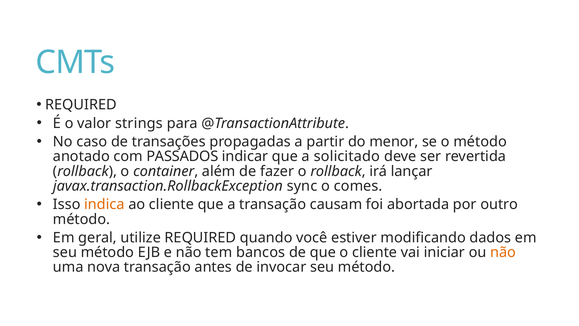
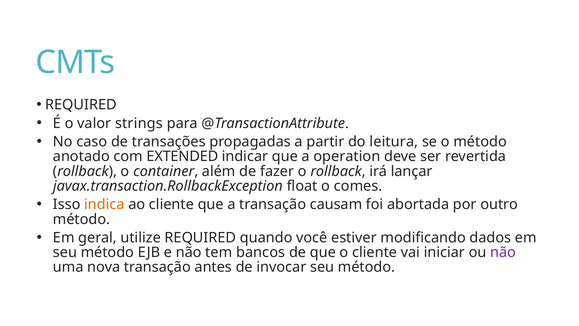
menor: menor -> leitura (394, 142)
PASSADOS: PASSADOS -> EXTENDED (182, 156)
solicitado: solicitado -> operation (347, 156)
sync: sync -> float (302, 186)
não colour: orange -> purple (503, 252)
